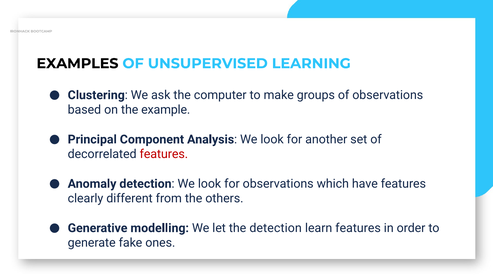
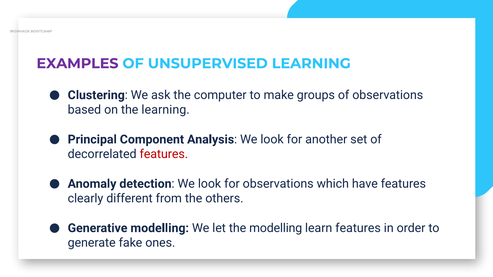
EXAMPLES colour: black -> purple (77, 64)
the example: example -> learning (166, 110)
the detection: detection -> modelling (276, 228)
